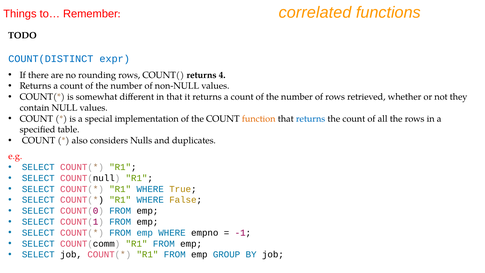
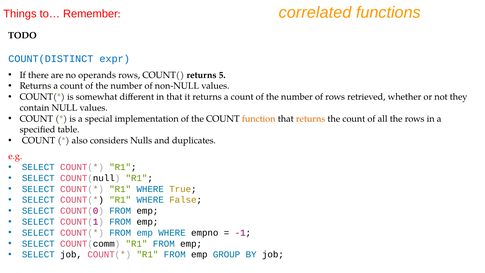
rounding: rounding -> operands (97, 75)
4: 4 -> 5 (222, 75)
returns colour: blue -> orange (311, 119)
